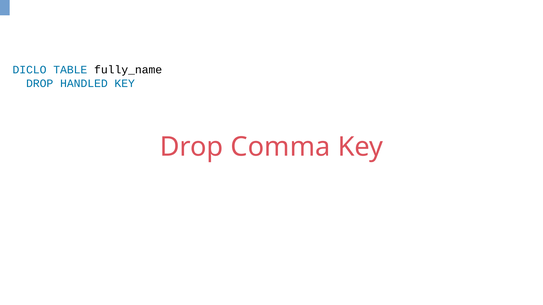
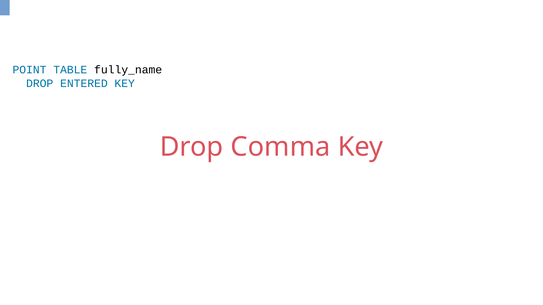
DICLO: DICLO -> POINT (30, 70)
HANDLED: HANDLED -> ENTERED (84, 83)
